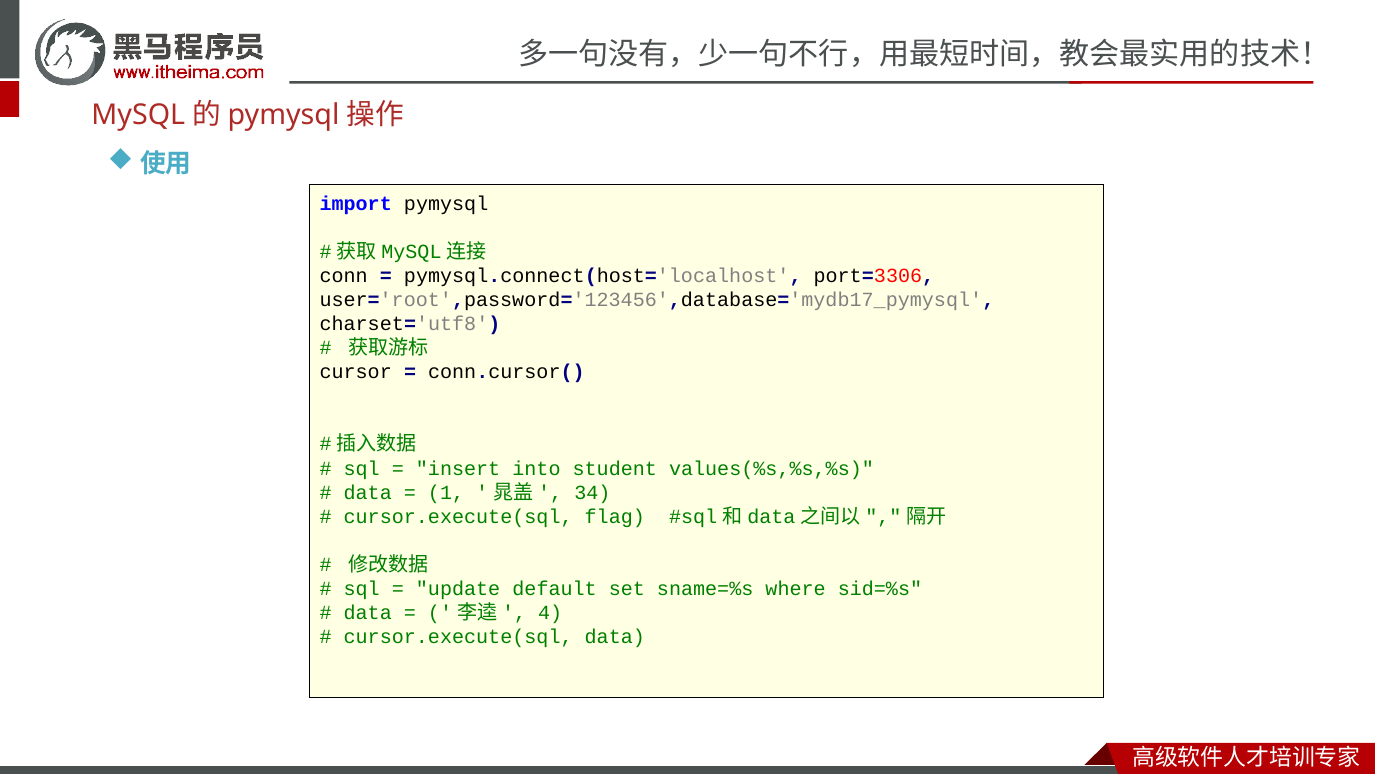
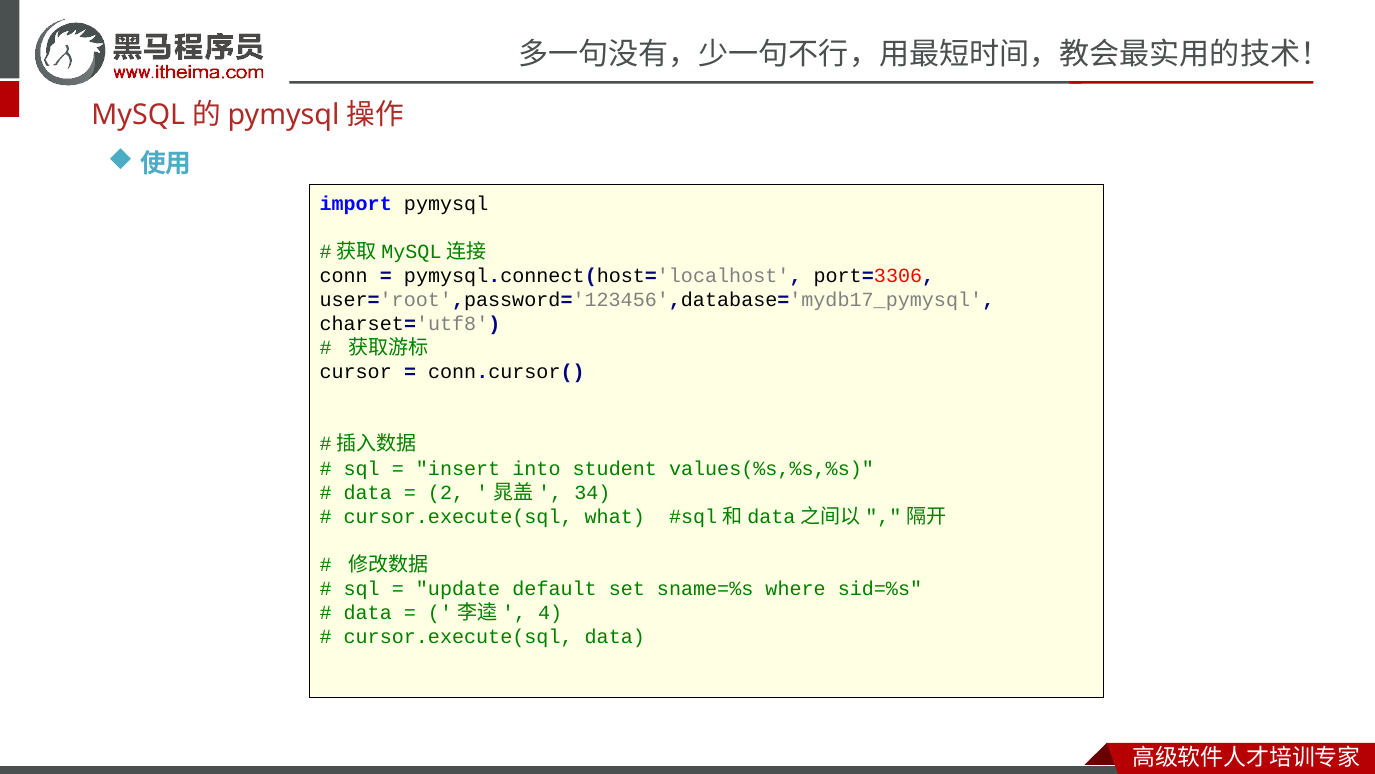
1: 1 -> 2 (446, 492)
flag: flag -> what (615, 516)
